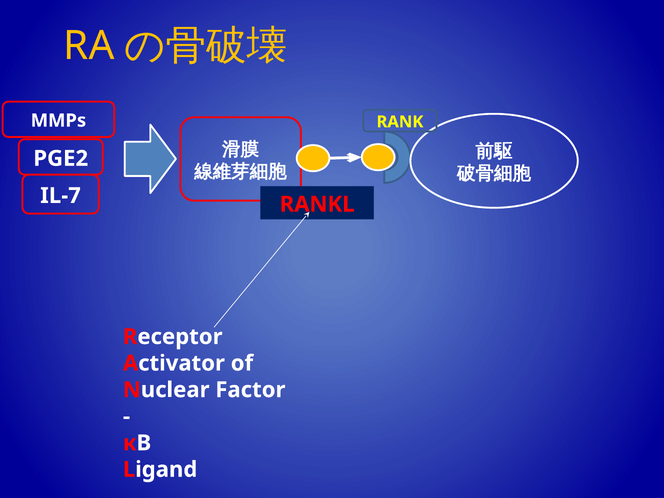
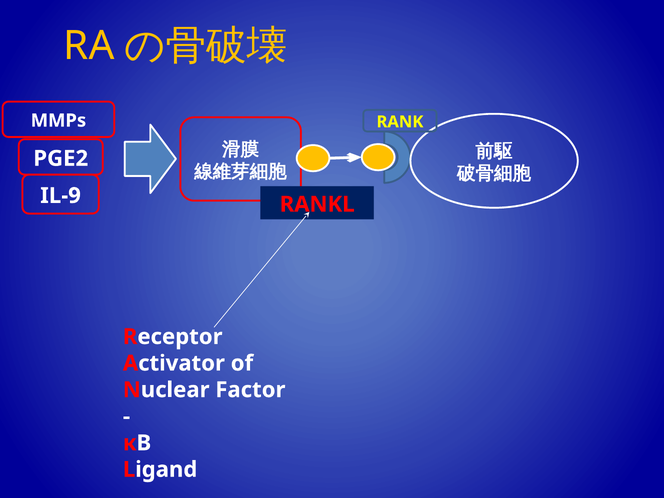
IL-7: IL-7 -> IL-9 (61, 196)
